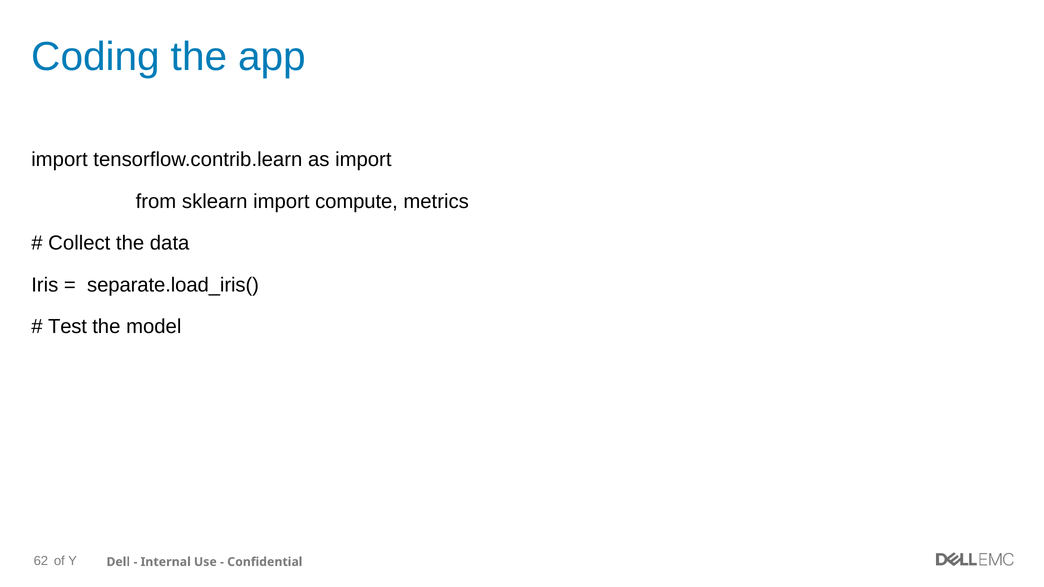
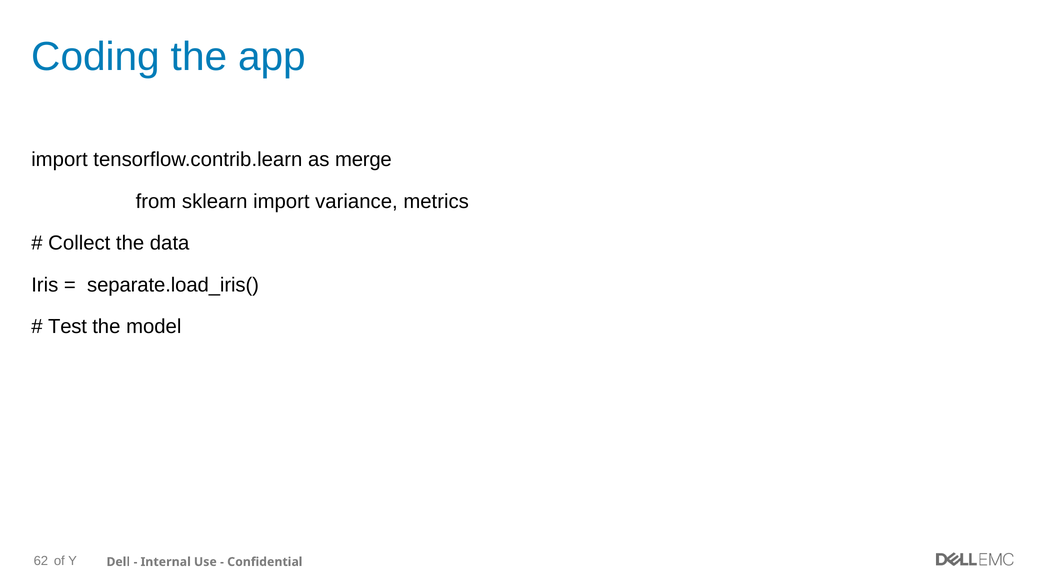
as import: import -> merge (363, 160)
compute: compute -> variance (356, 202)
